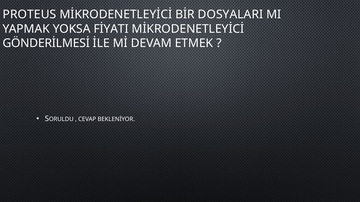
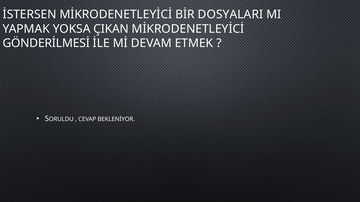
PROTEUS: PROTEUS -> İSTERSEN (30, 15)
FİYATI: FİYATI -> ÇIKAN (111, 29)
